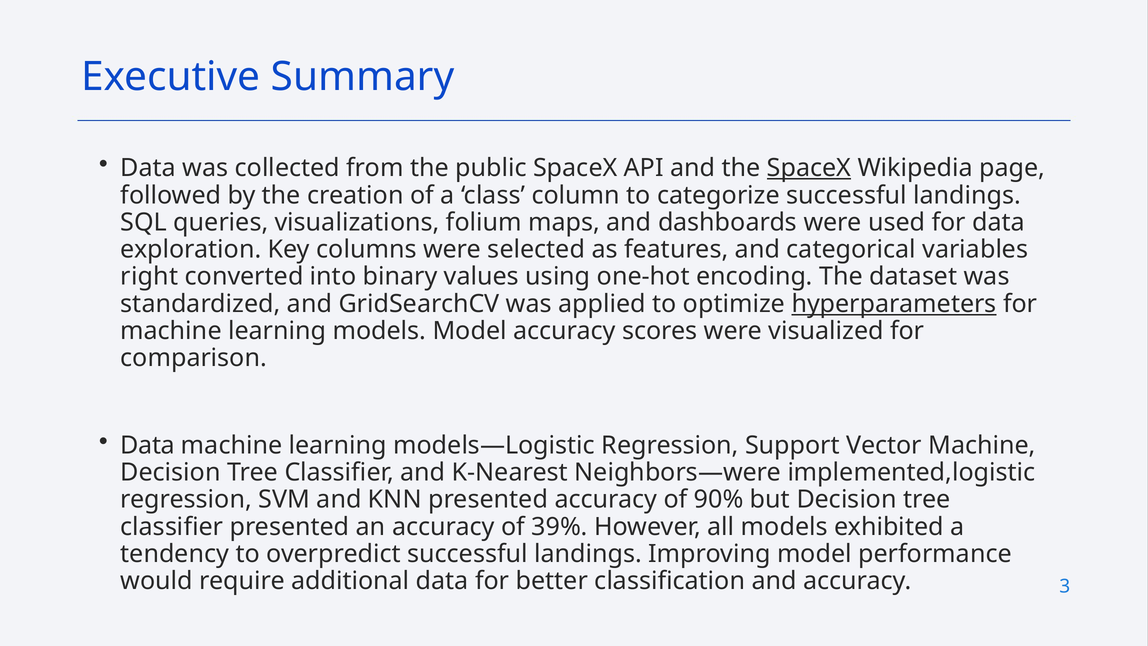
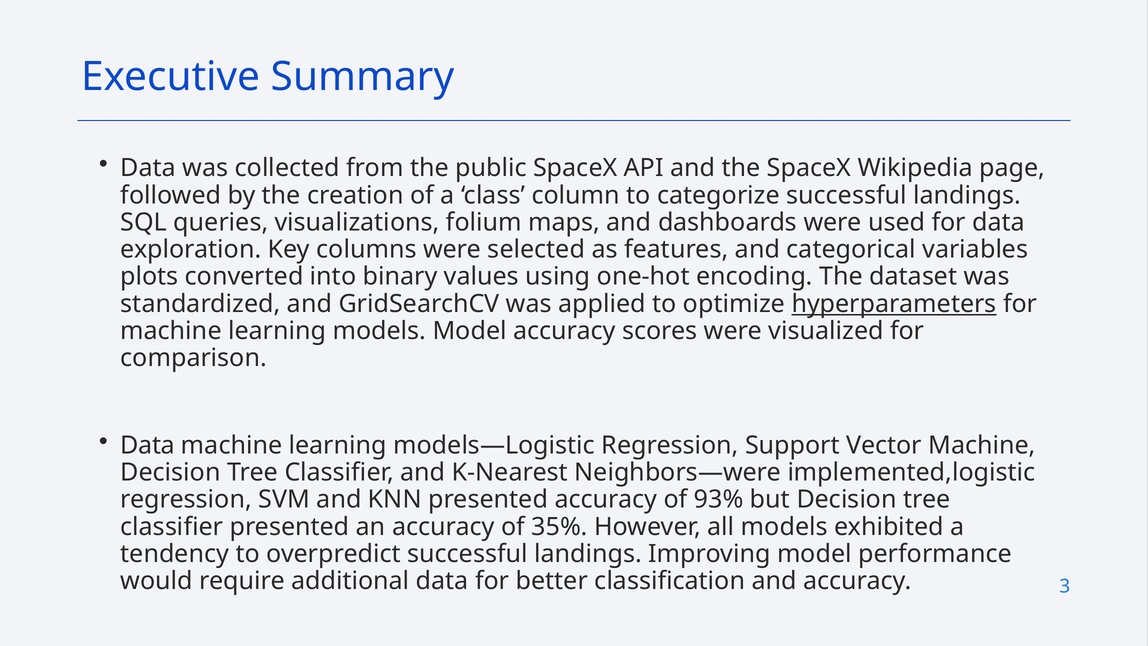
SpaceX underline: present -> none (809, 168)
right: right -> plots (149, 277)
90%: 90% -> 93% (719, 499)
39%: 39% -> 35% (560, 527)
